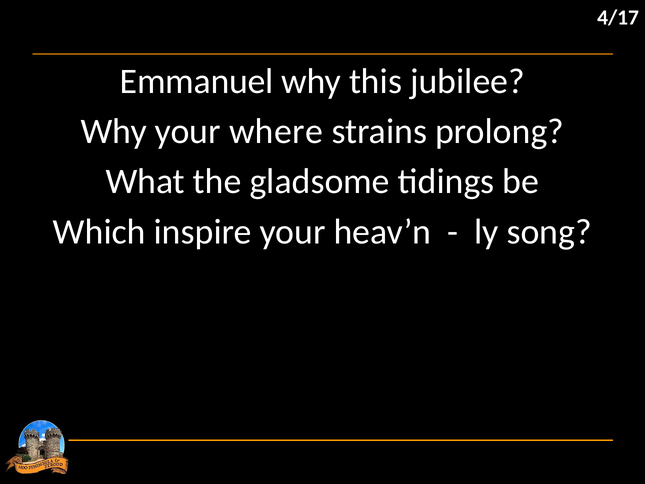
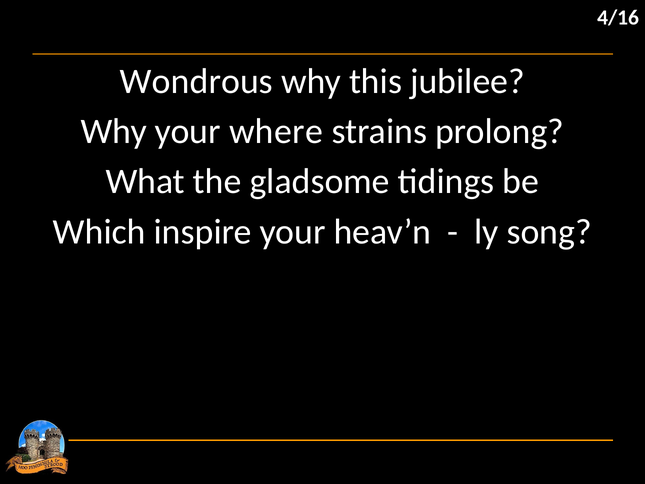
4/17: 4/17 -> 4/16 (618, 18)
Emmanuel: Emmanuel -> Wondrous (196, 81)
